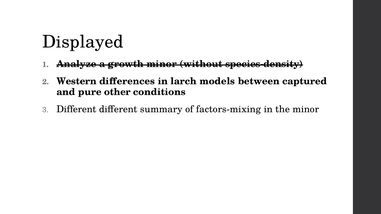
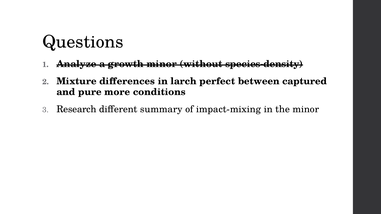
Displayed: Displayed -> Questions (83, 42)
Western: Western -> Mixture (77, 81)
models: models -> perfect (217, 81)
other: other -> more (117, 92)
Different: Different -> Research (77, 109)
factors-mixing: factors-mixing -> impact-mixing (229, 109)
